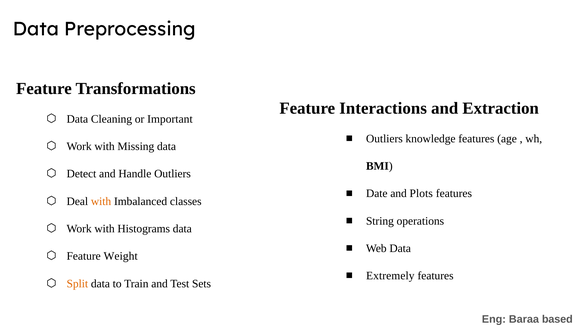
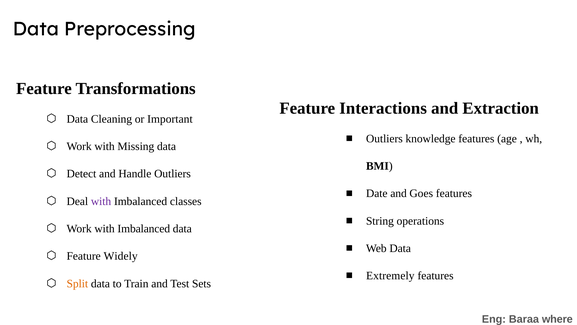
Plots: Plots -> Goes (421, 193)
with colour: orange -> purple (101, 201)
Work with Histograms: Histograms -> Imbalanced (144, 228)
Weight: Weight -> Widely (121, 256)
based: based -> where (557, 319)
